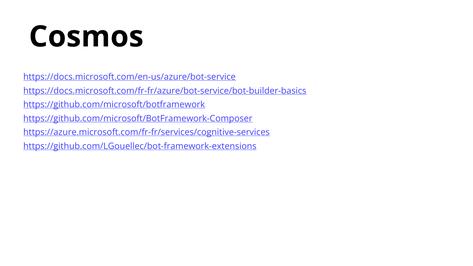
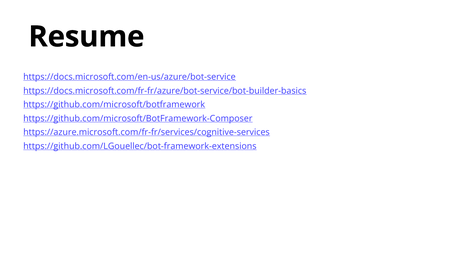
Cosmos: Cosmos -> Resume (86, 37)
